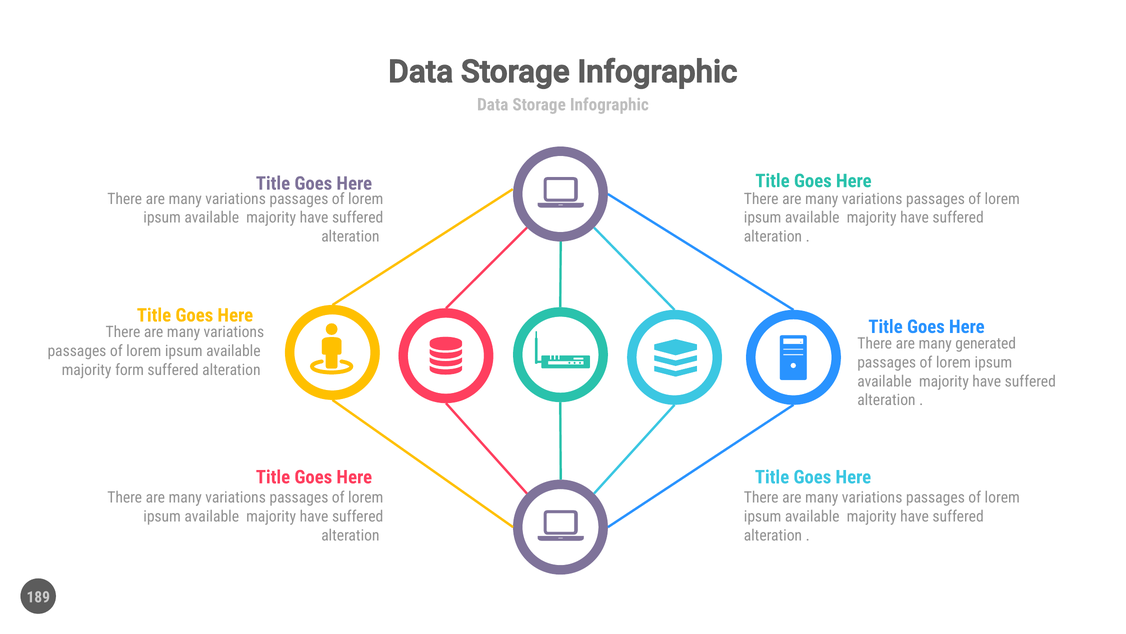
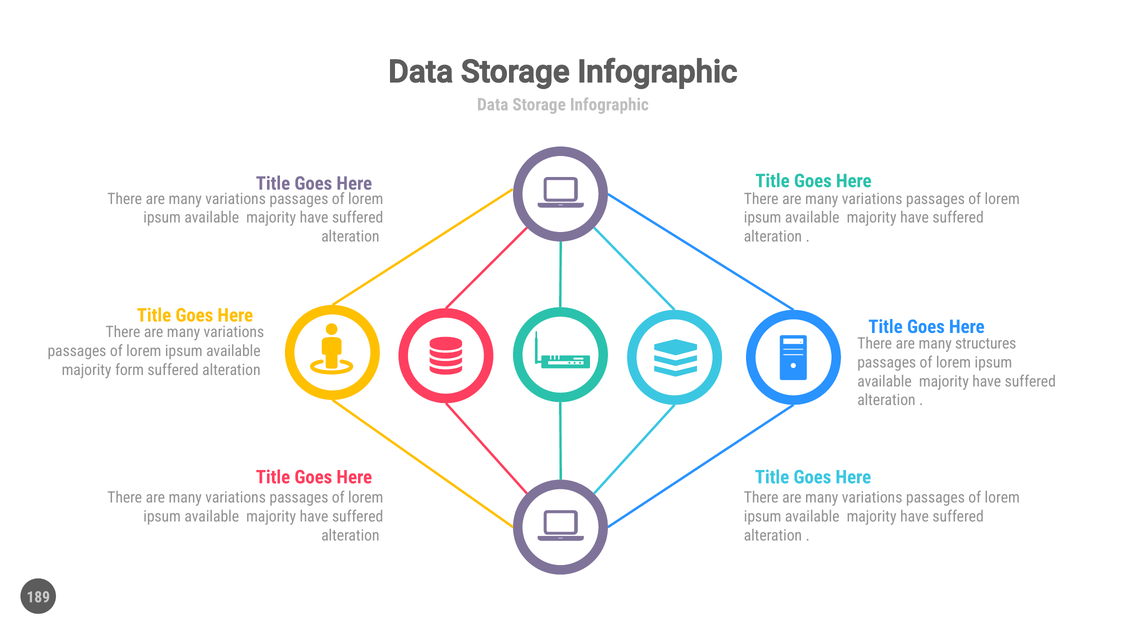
generated: generated -> structures (986, 343)
